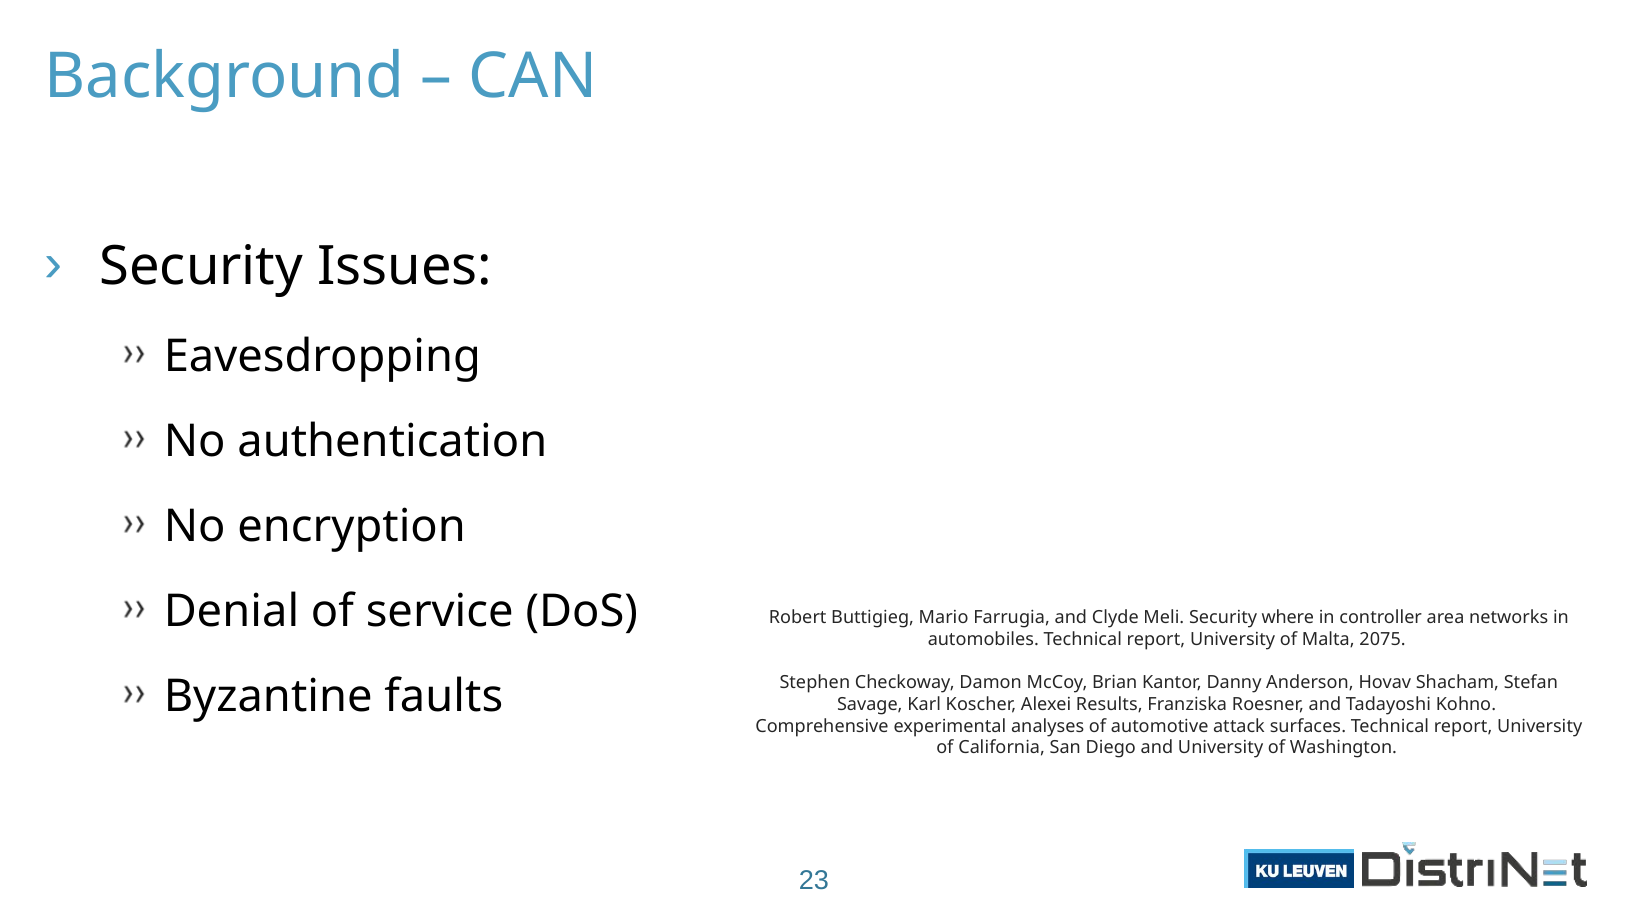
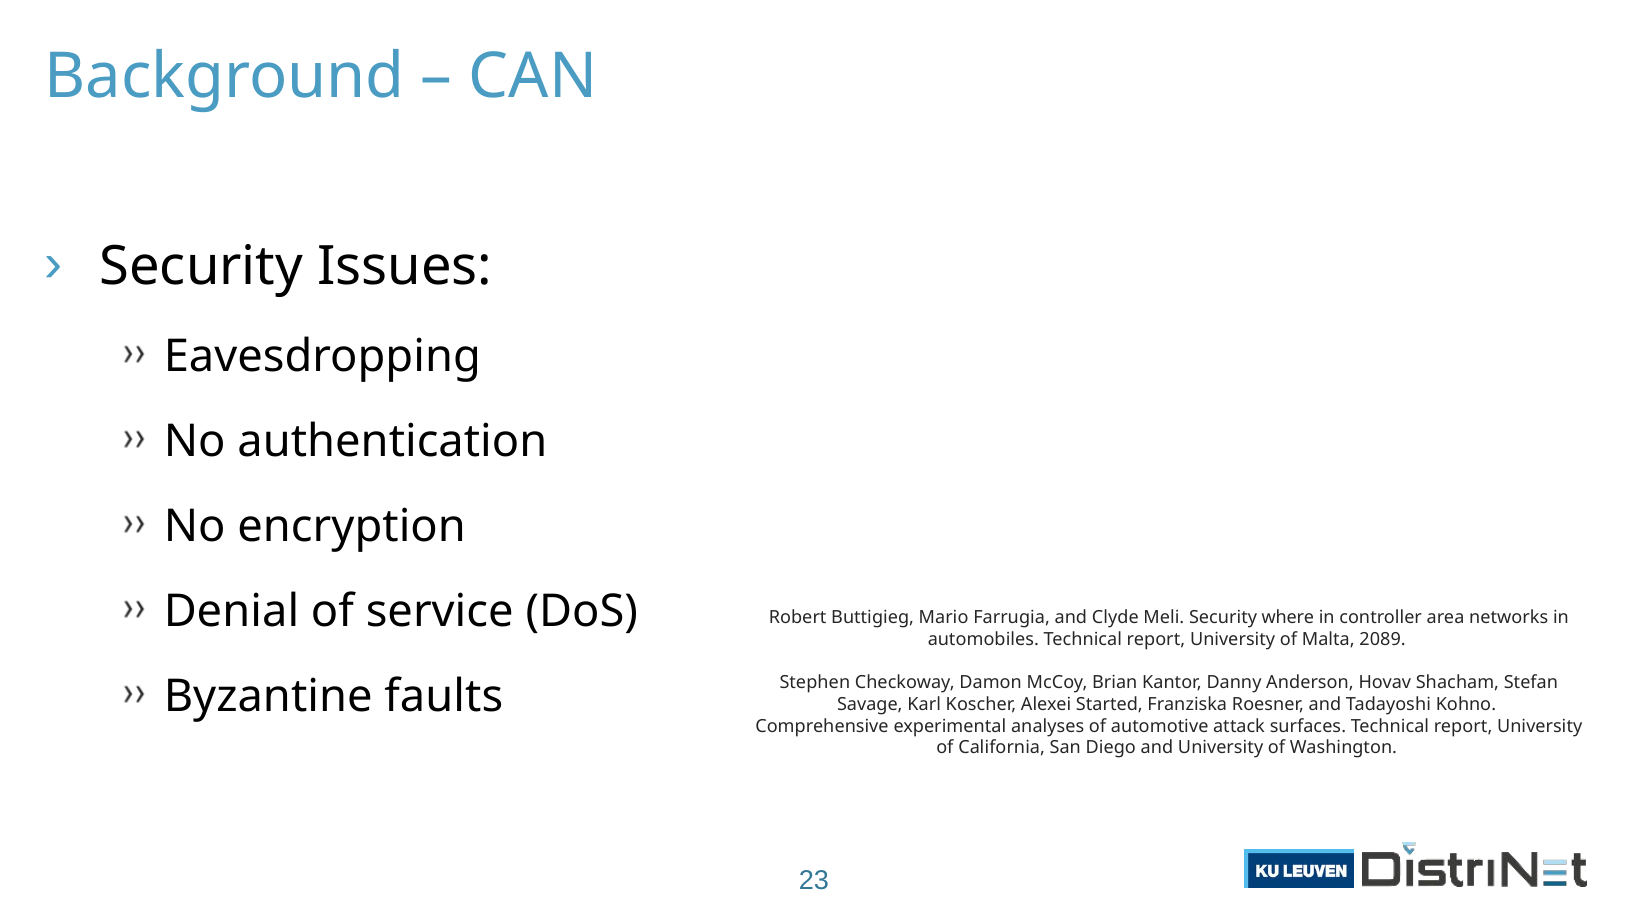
2075: 2075 -> 2089 (1383, 639)
Results: Results -> Started (1109, 704)
